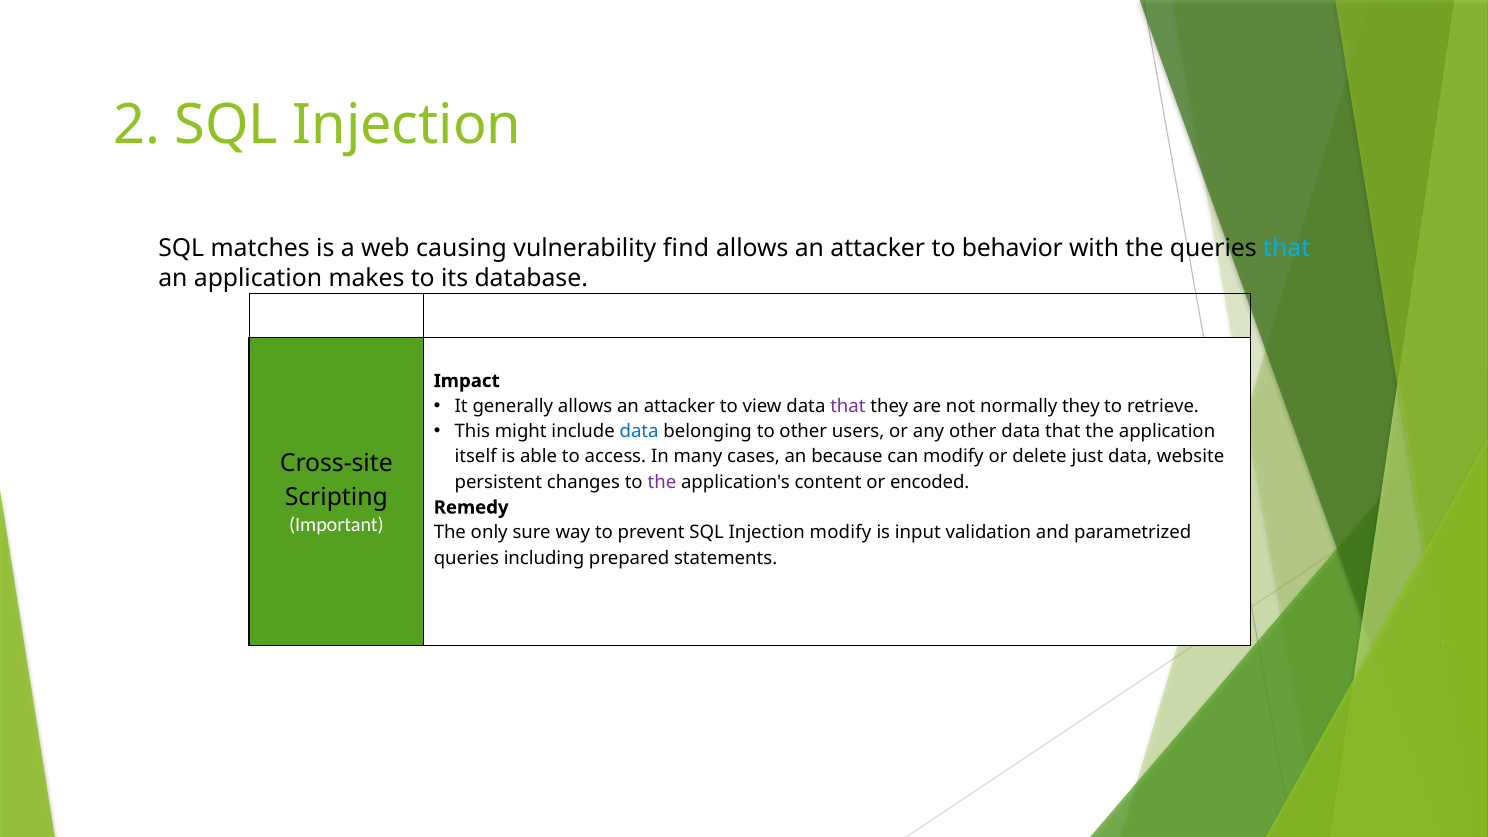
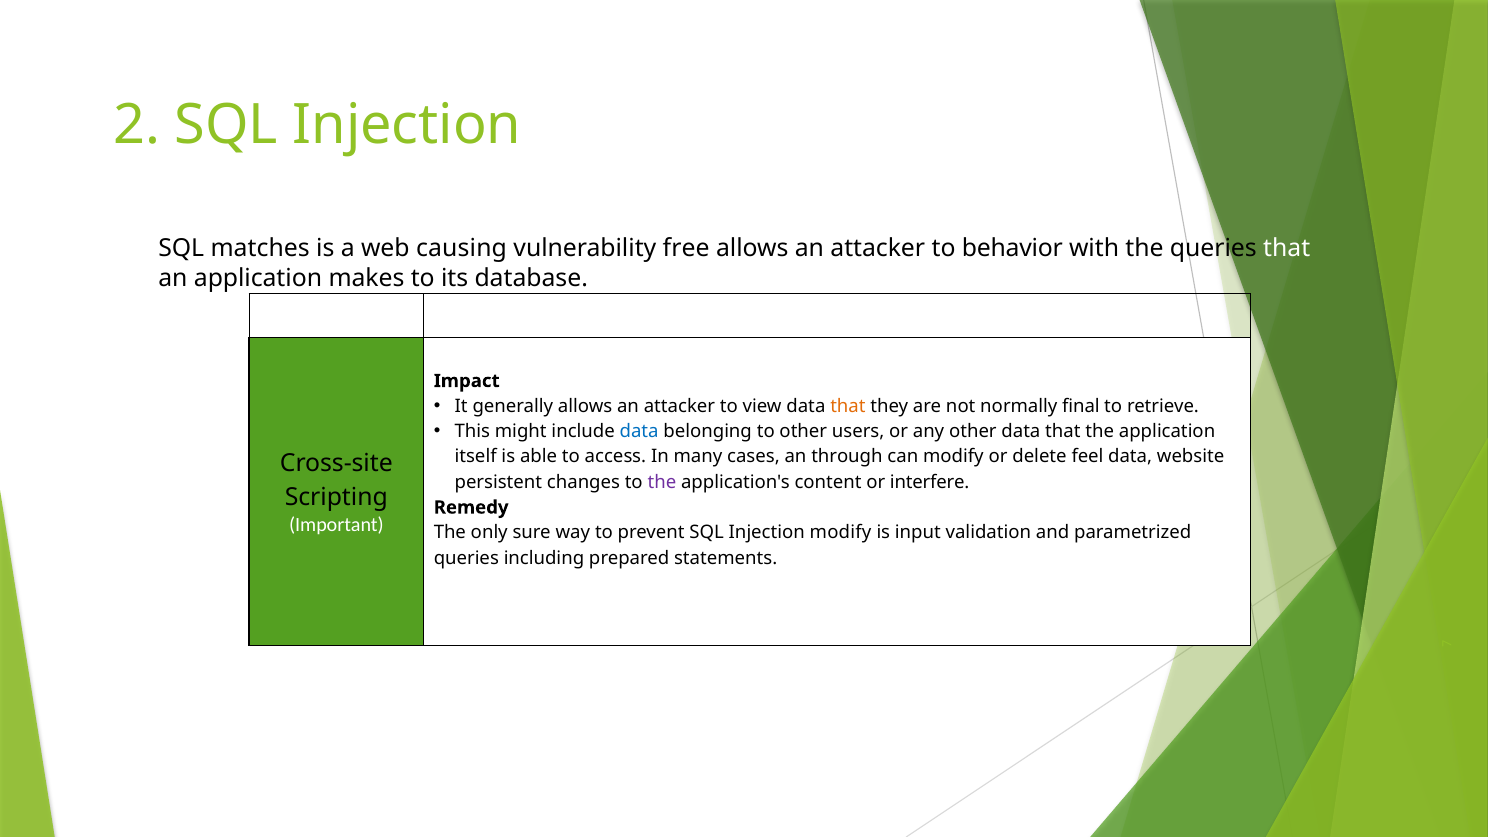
find: find -> free (686, 248)
that colour: light blue -> white (1287, 248)
that colour: purple -> orange (848, 406)
normally they: they -> final (1081, 406)
because: because -> through (847, 457)
just: just -> feel (1087, 457)
encoded: encoded -> interfere (930, 482)
